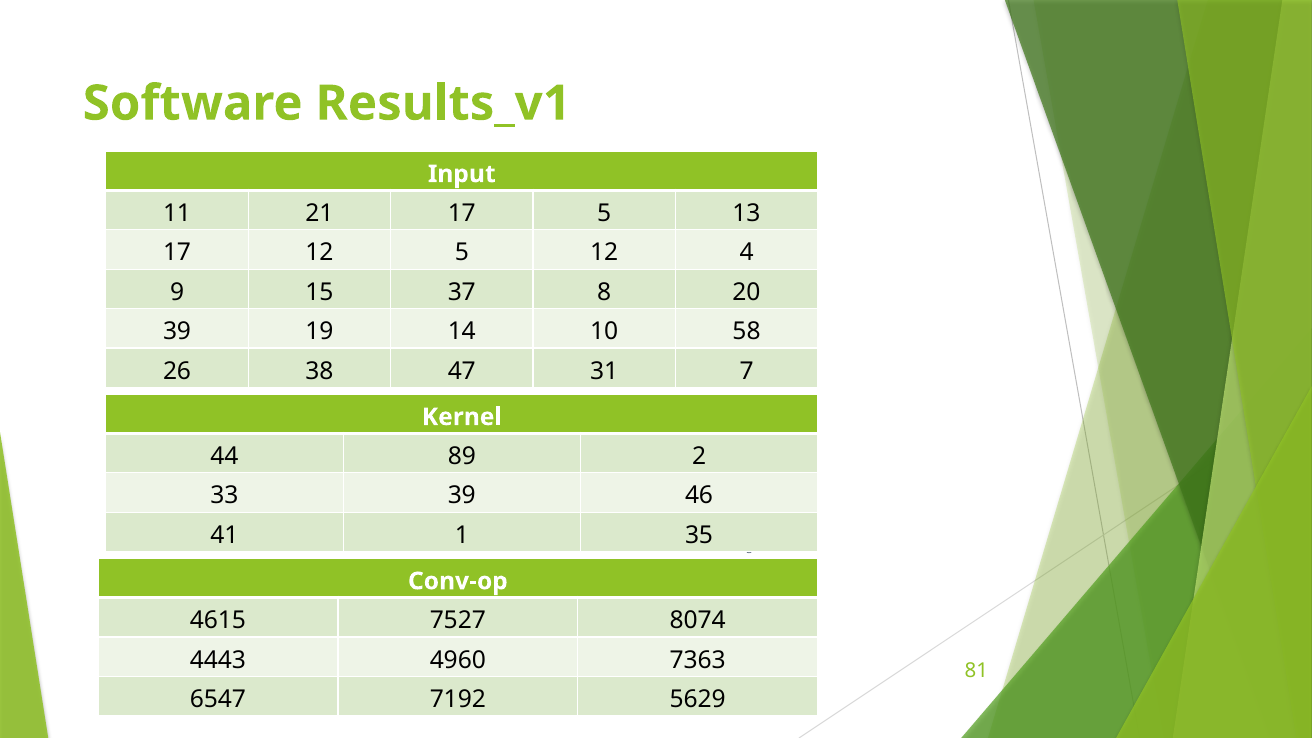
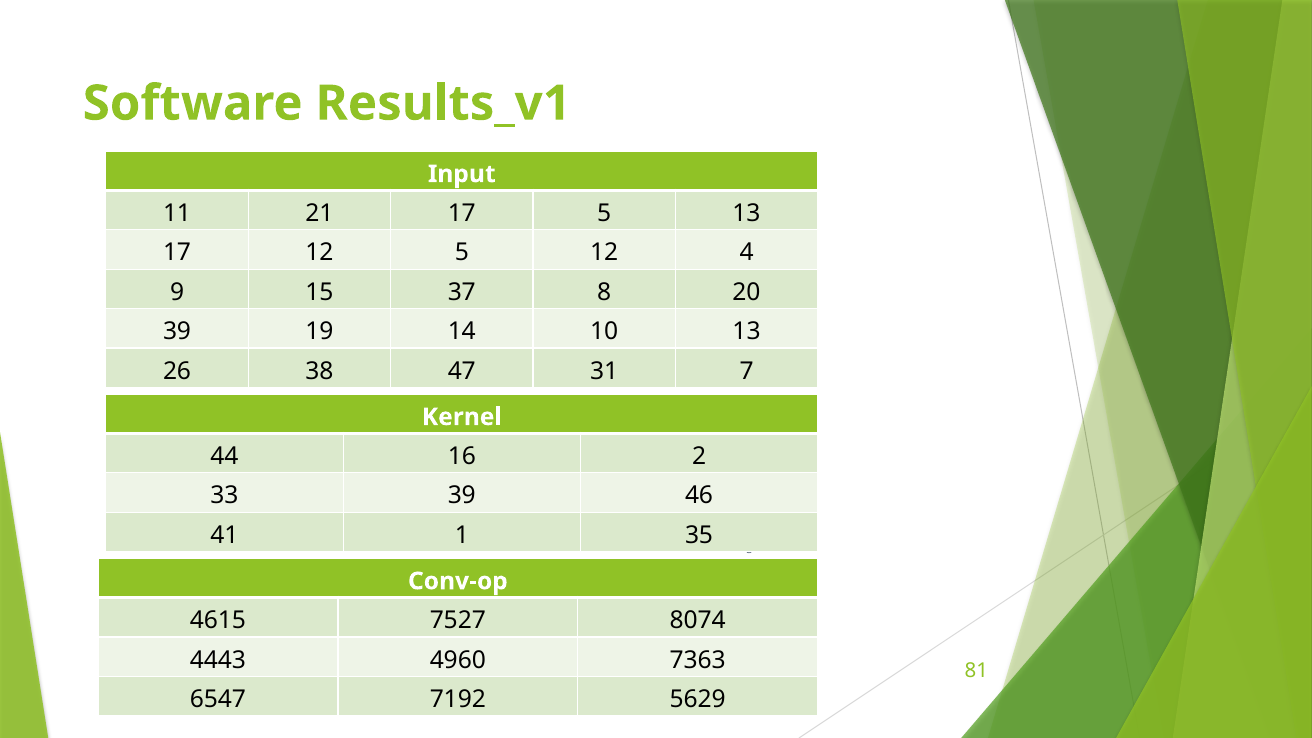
10 58: 58 -> 13 (747, 332)
89: 89 -> 16 (462, 456)
